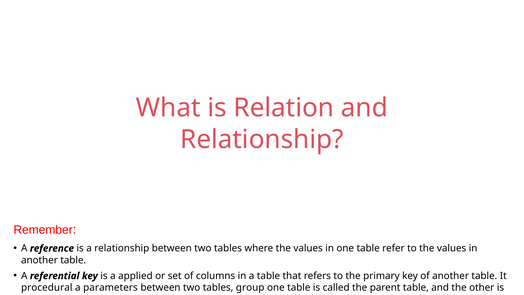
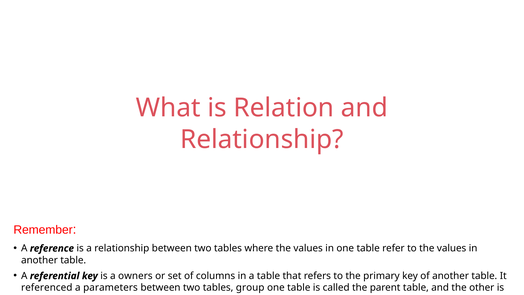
applied: applied -> owners (135, 276)
procedural: procedural -> referenced (47, 287)
